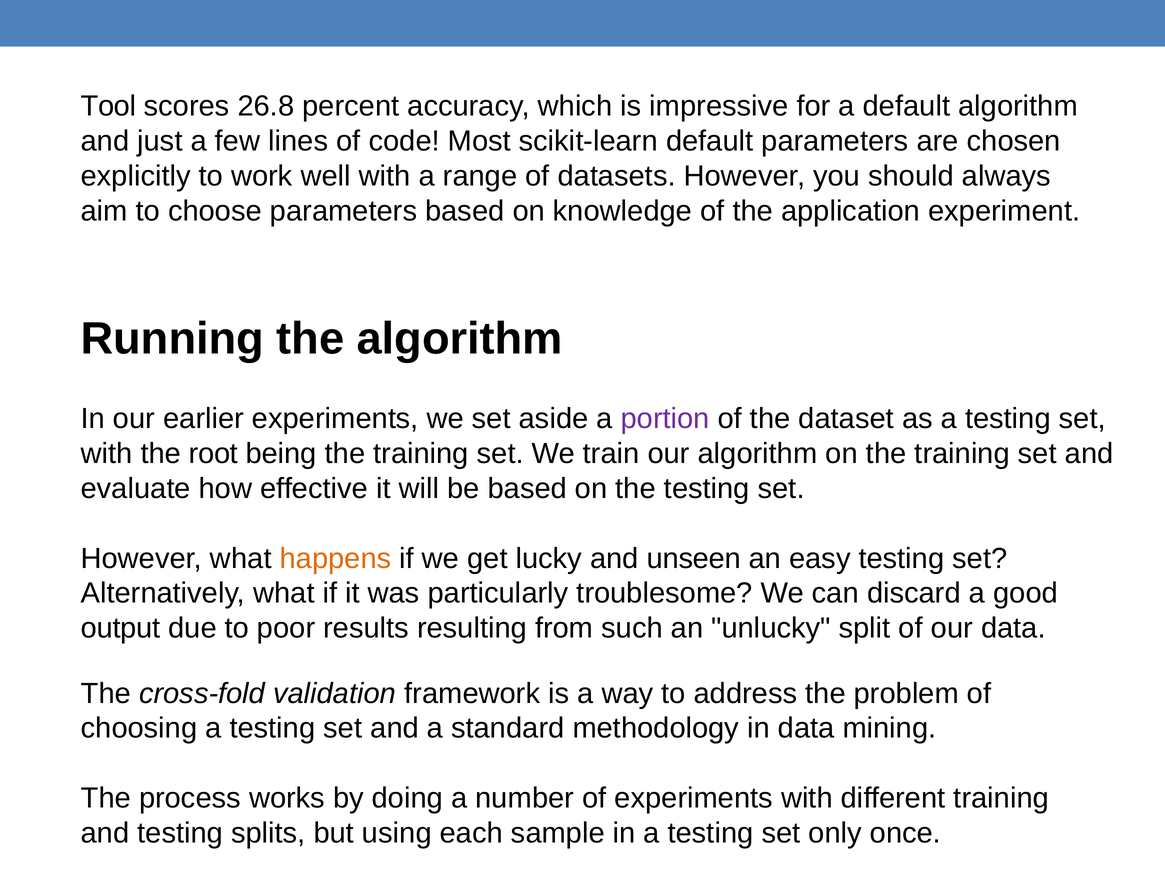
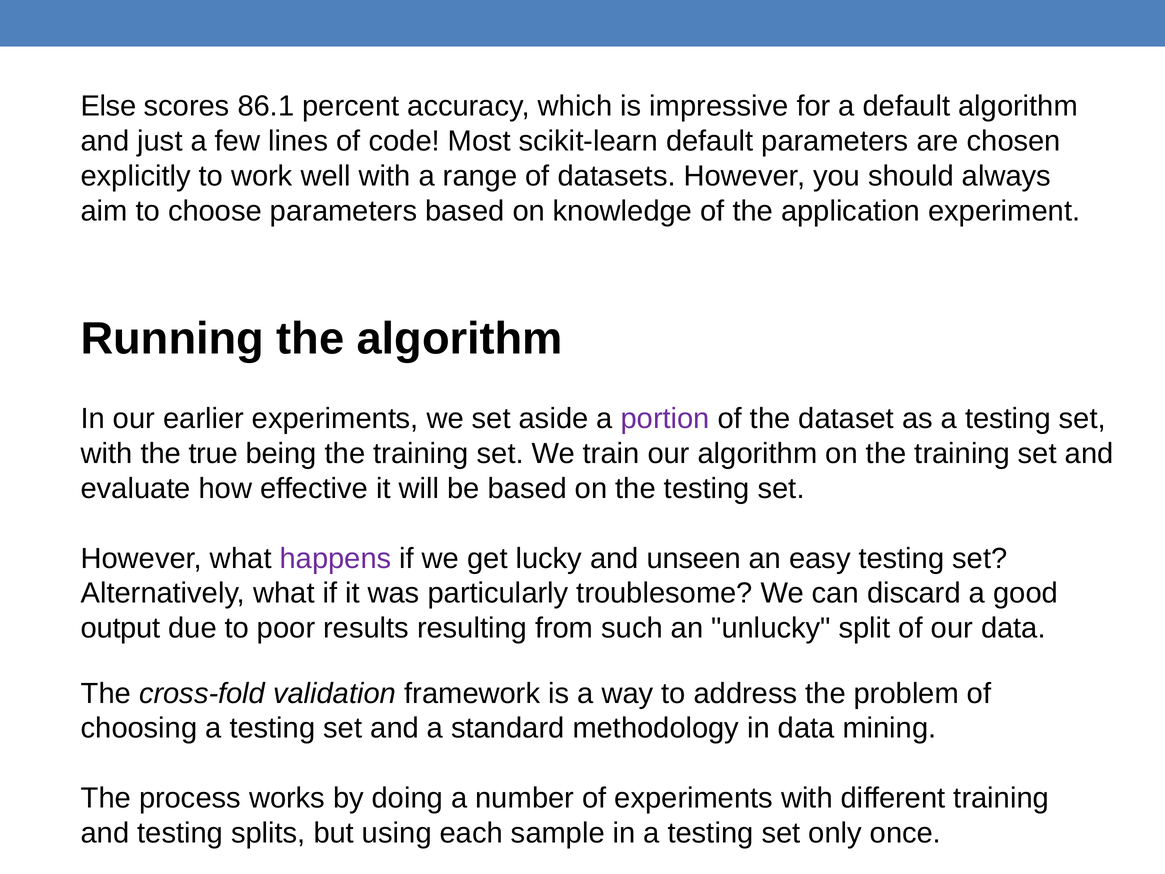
Tool: Tool -> Else (108, 106)
26.8: 26.8 -> 86.1 (266, 106)
root: root -> true (213, 453)
happens colour: orange -> purple (335, 558)
